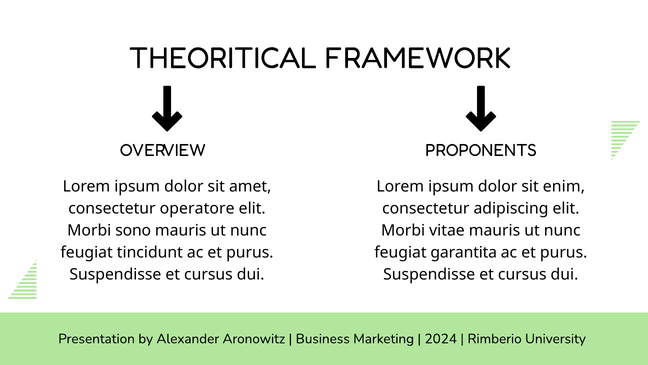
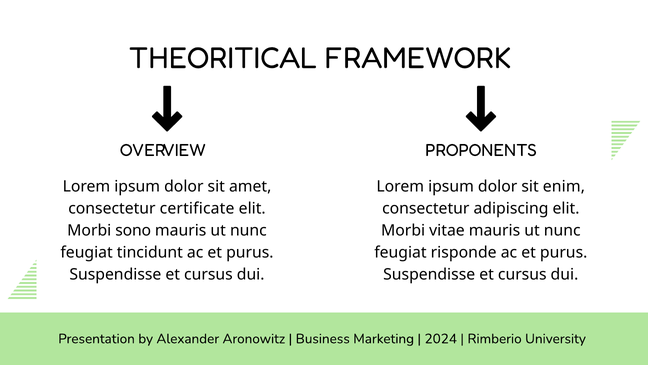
operatore: operatore -> certificate (197, 208)
garantita: garantita -> risponde (464, 252)
